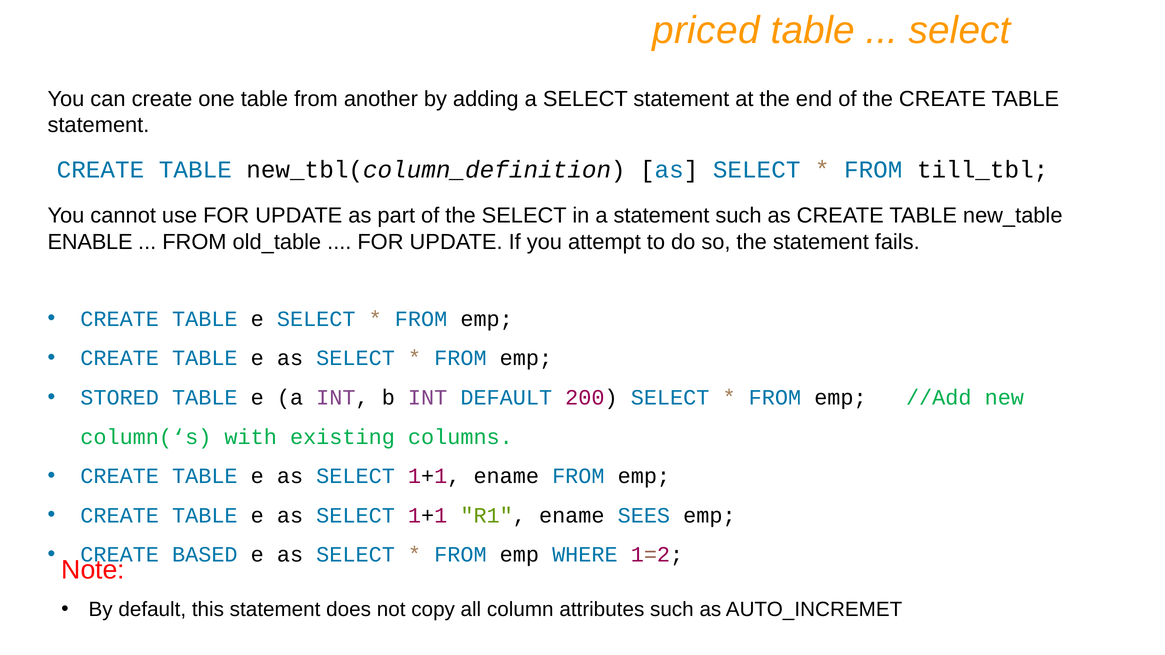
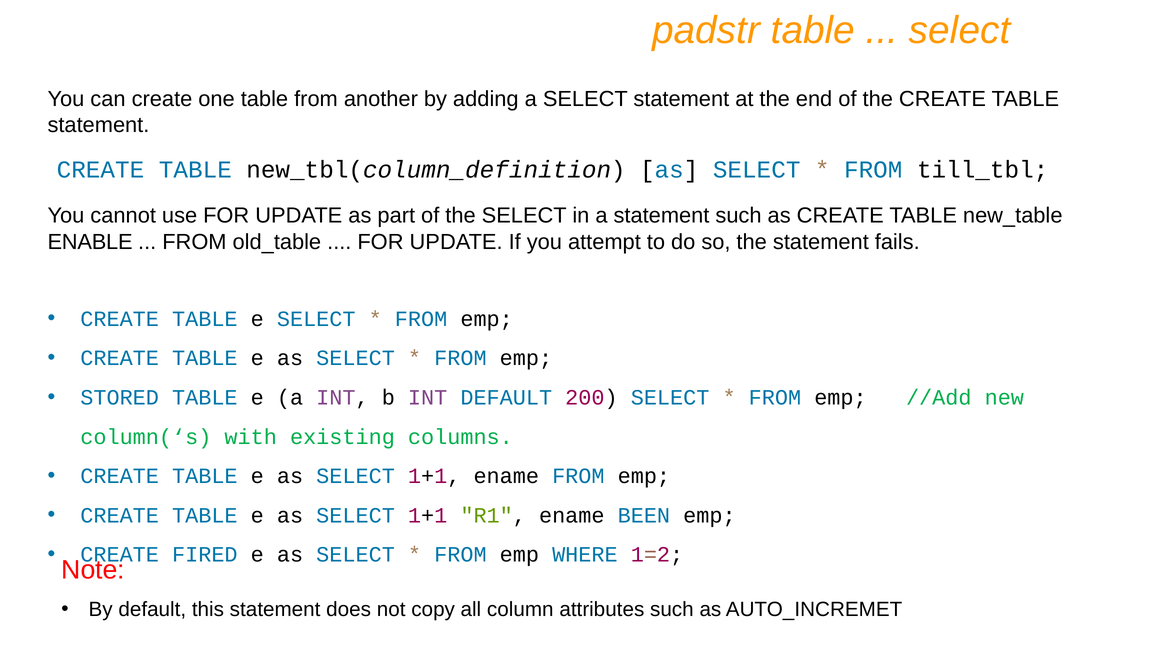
priced: priced -> padstr (706, 30)
SEES: SEES -> BEEN (644, 516)
BASED: BASED -> FIRED (205, 555)
